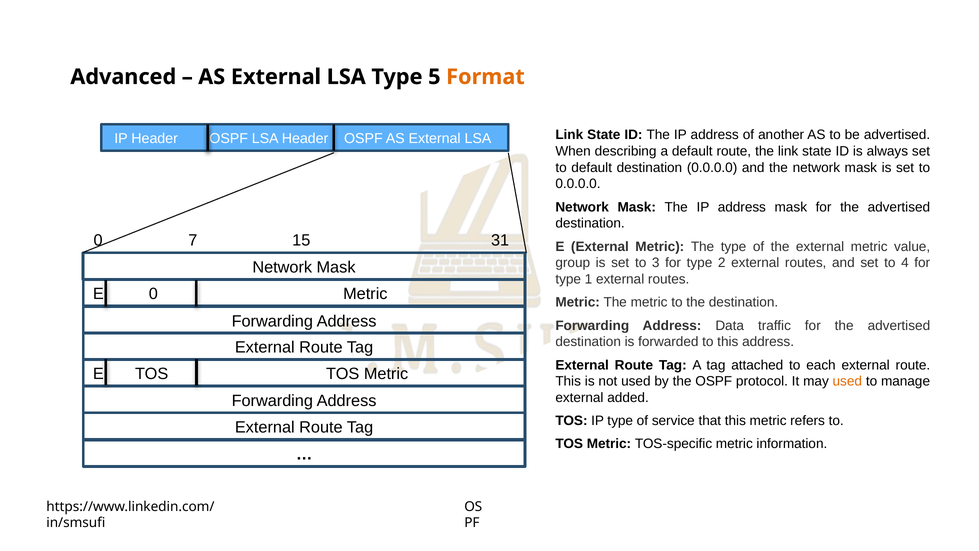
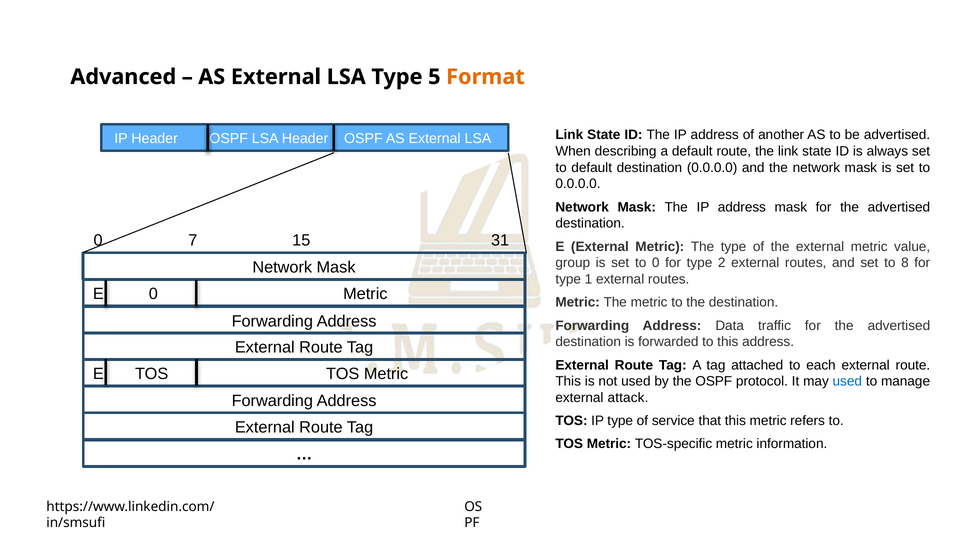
to 3: 3 -> 0 (656, 263)
4: 4 -> 8 (905, 263)
used colour: orange -> blue (847, 381)
added: added -> attack (628, 398)
